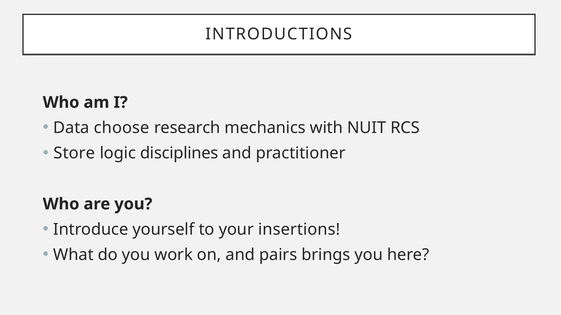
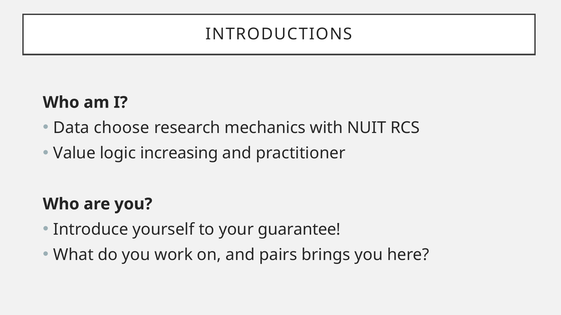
Store: Store -> Value (74, 153)
disciplines: disciplines -> increasing (179, 153)
insertions: insertions -> guarantee (299, 230)
